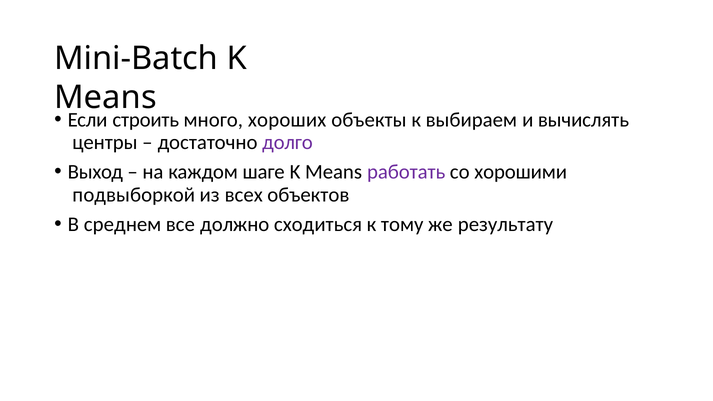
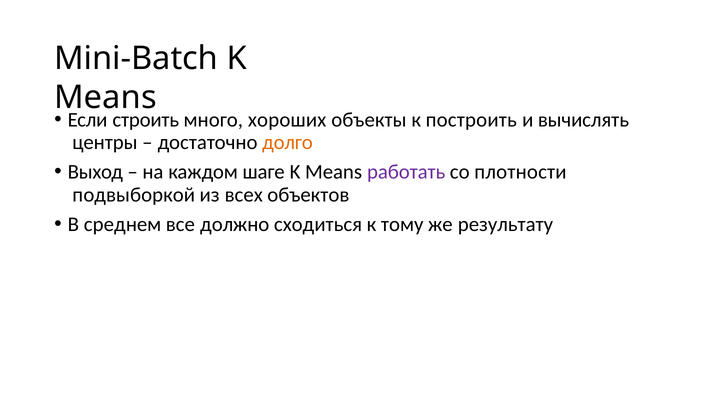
выбираем: выбираем -> построить (471, 120)
долго colour: purple -> orange (287, 142)
хорошими: хорошими -> плотности (520, 172)
